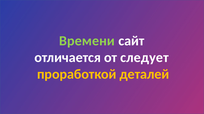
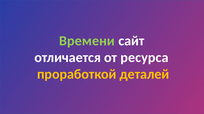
следует: следует -> ресурса (144, 58)
